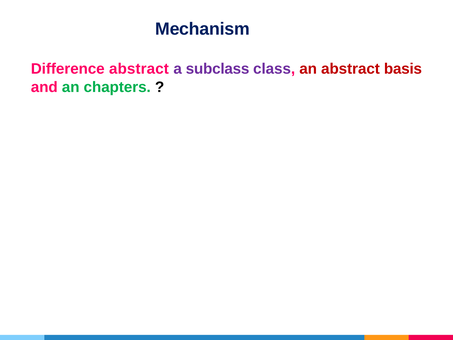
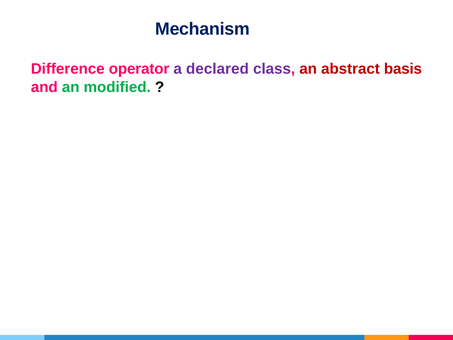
Difference abstract: abstract -> operator (139, 69)
subclass: subclass -> declared (217, 69)
chapters: chapters -> modified (117, 87)
